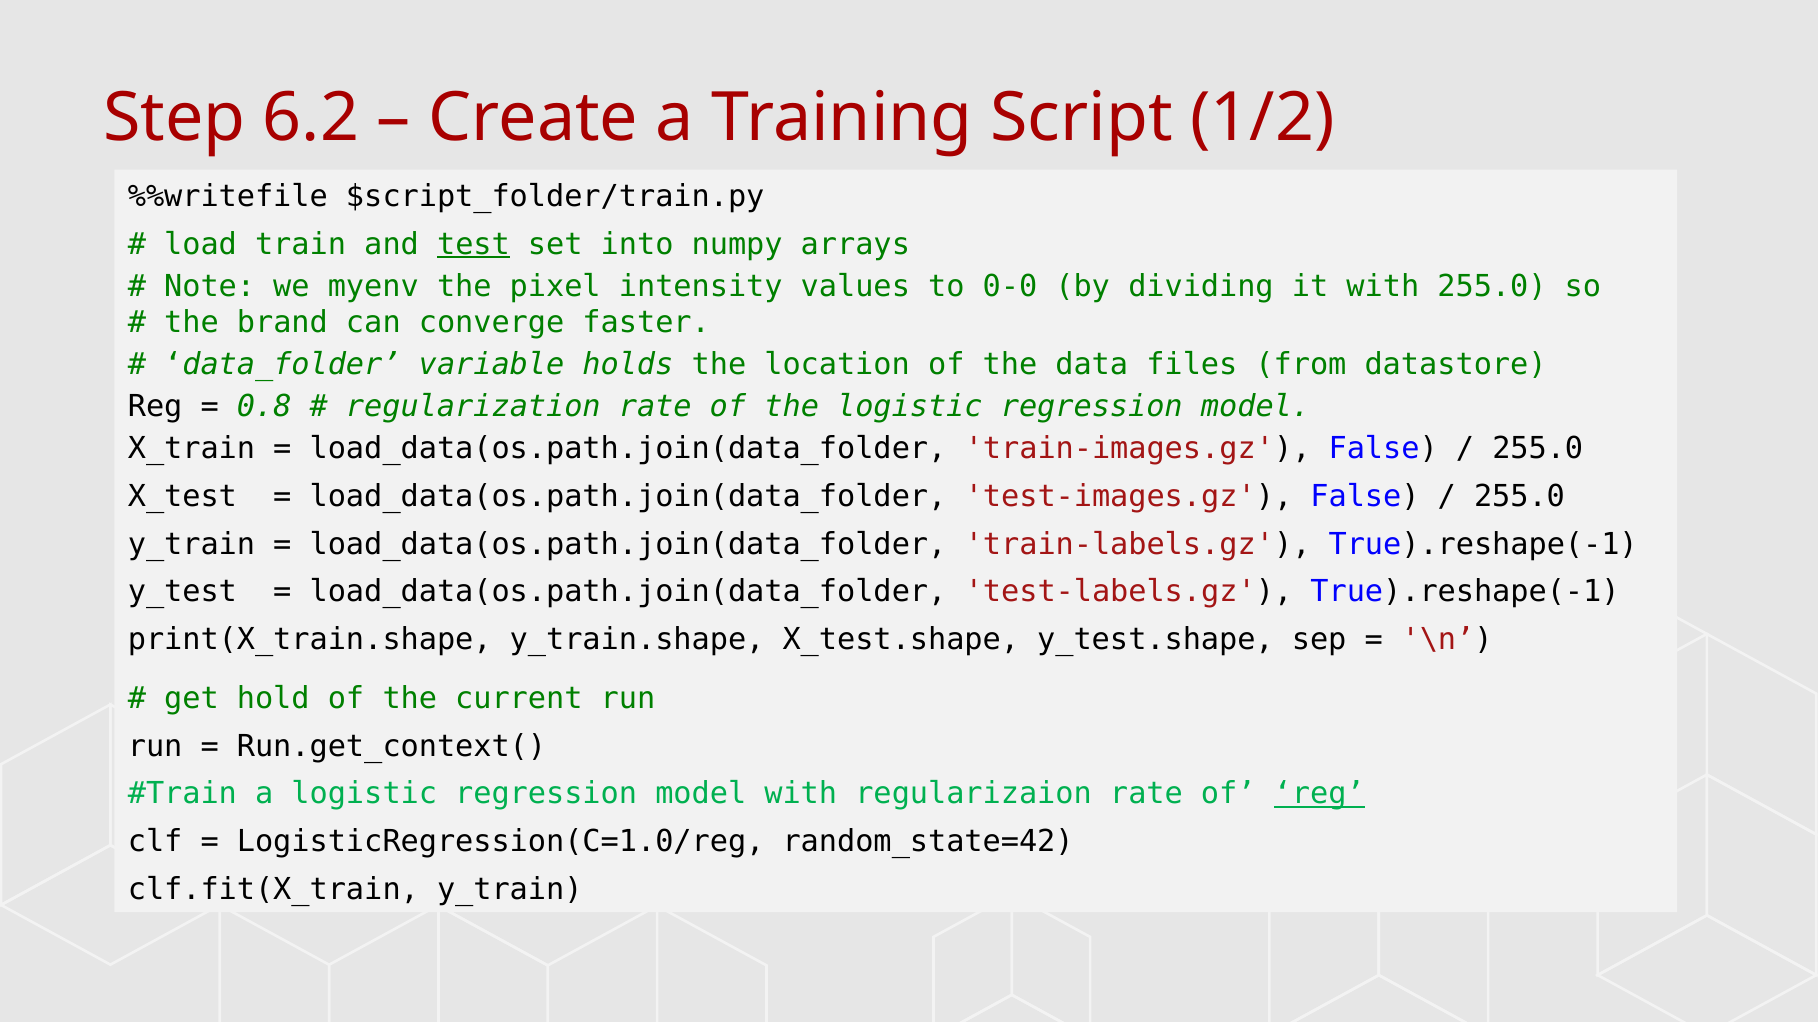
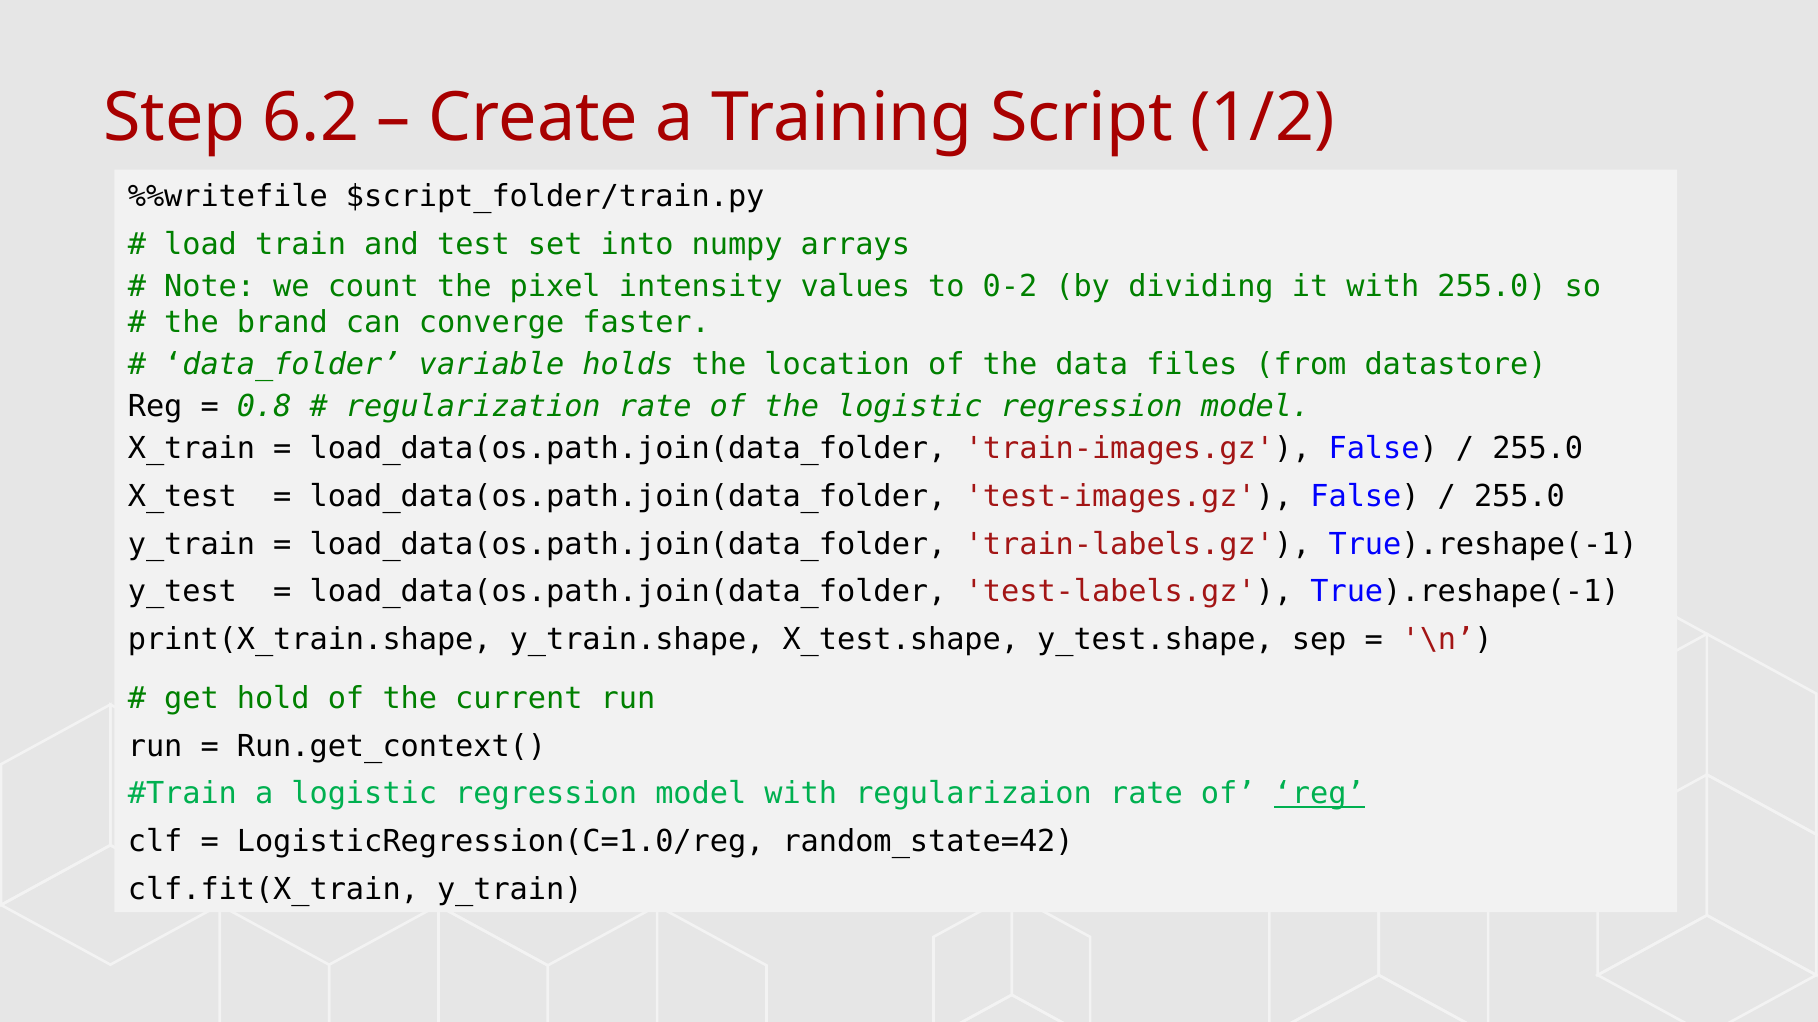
test underline: present -> none (473, 245)
myenv: myenv -> count (373, 287)
0-0: 0-0 -> 0-2 (1010, 287)
